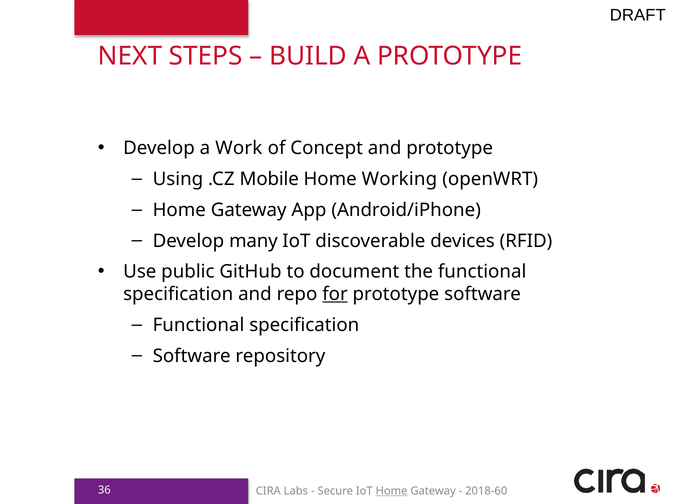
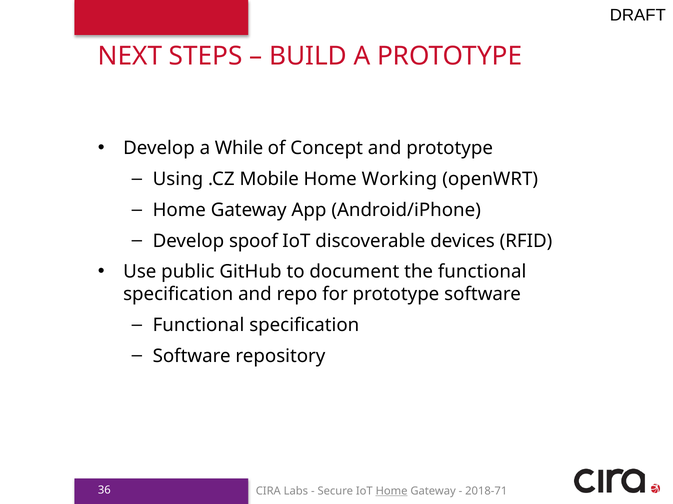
Work: Work -> While (239, 149)
many: many -> spoof (253, 241)
for underline: present -> none (335, 295)
2018-60: 2018-60 -> 2018-71 (486, 492)
